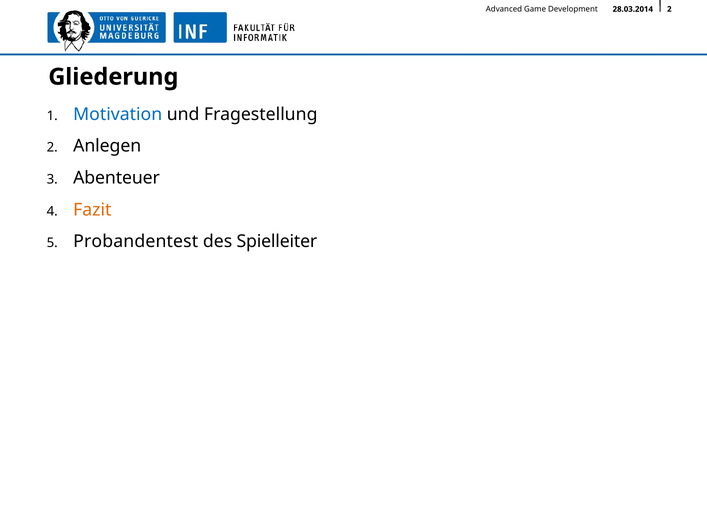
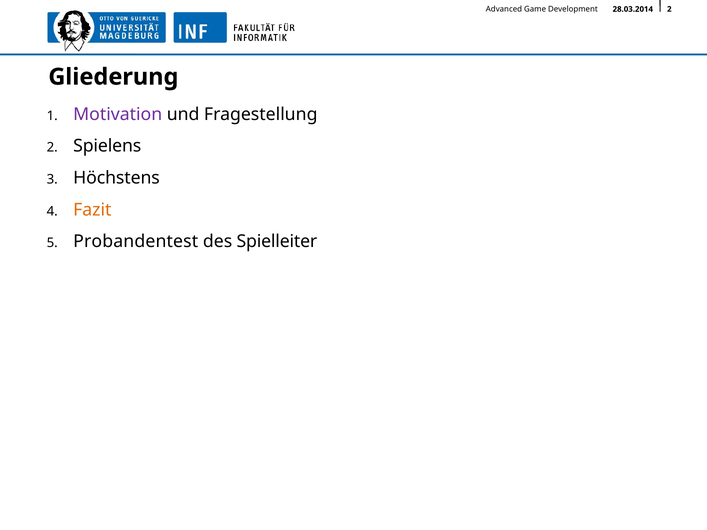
Motivation colour: blue -> purple (118, 114)
Anlegen: Anlegen -> Spielens (107, 146)
Abenteuer: Abenteuer -> Höchstens (116, 178)
